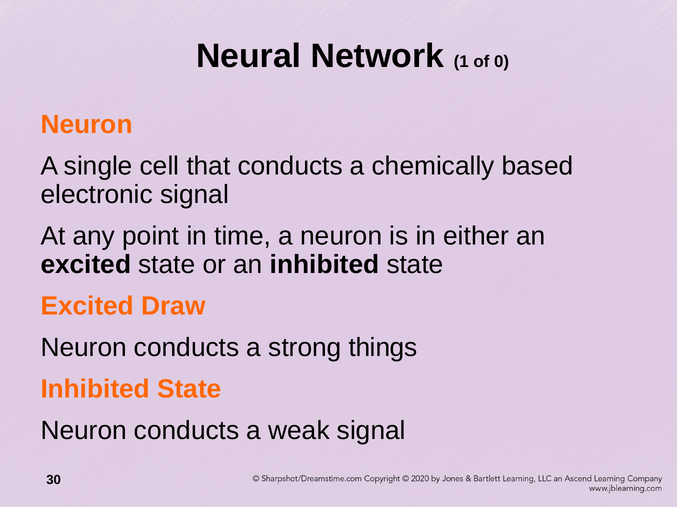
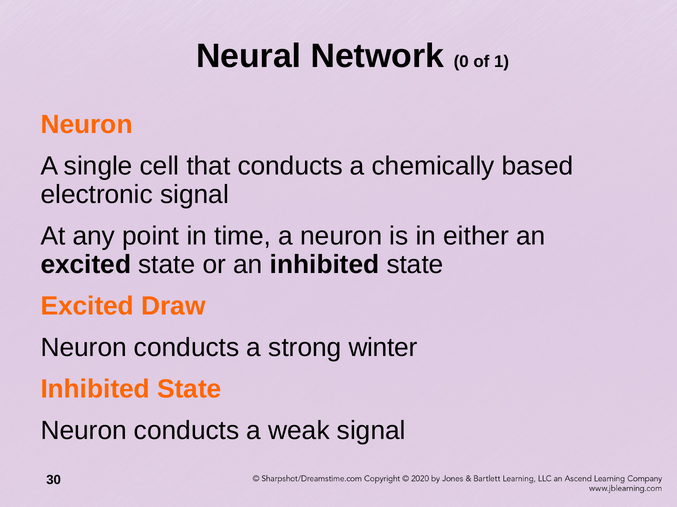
1: 1 -> 0 (461, 62)
0: 0 -> 1 (502, 62)
things: things -> winter (383, 348)
